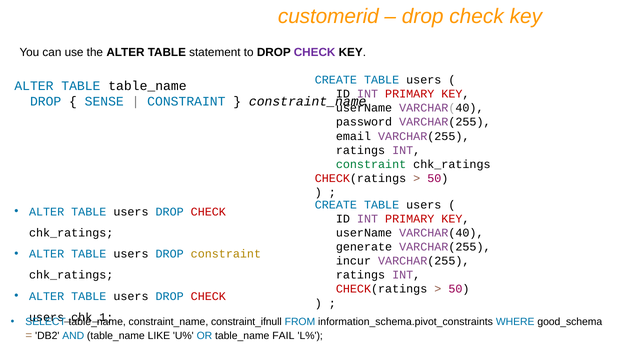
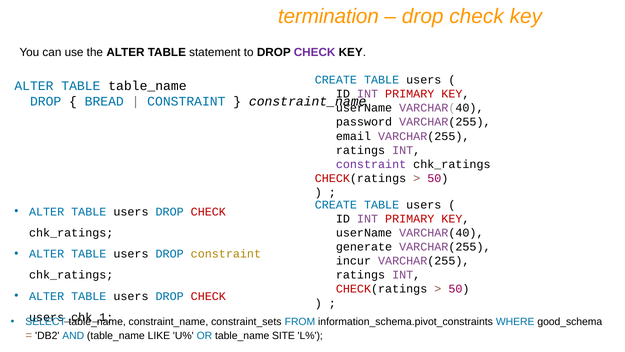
customerid: customerid -> termination (328, 16)
SENSE: SENSE -> BREAD (104, 101)
constraint colour: green -> purple (371, 164)
constraint_ifnull: constraint_ifnull -> constraint_sets (246, 322)
FAIL: FAIL -> SITE (283, 335)
